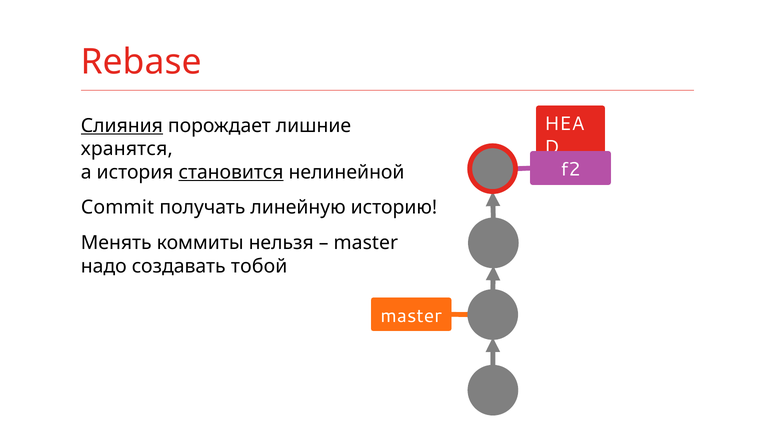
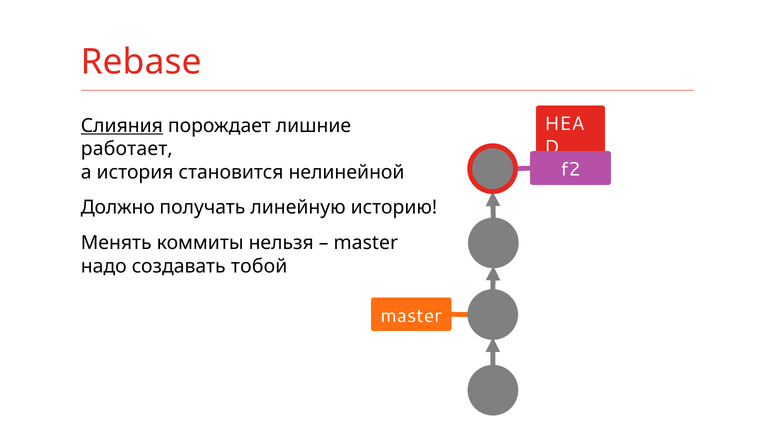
хранятся: хранятся -> работает (127, 149)
становится underline: present -> none (231, 172)
Commit: Commit -> Должно (118, 208)
